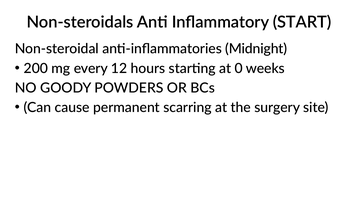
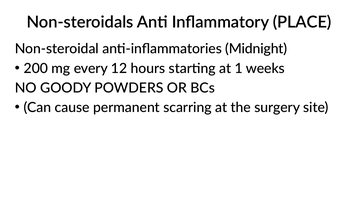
START: START -> PLACE (302, 22)
0: 0 -> 1 (239, 68)
